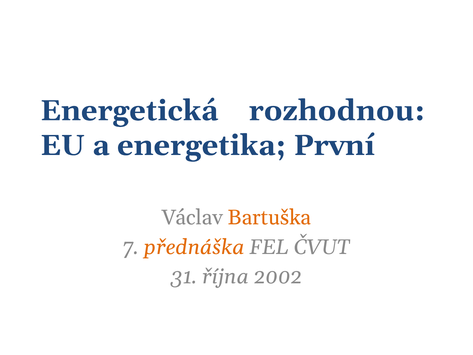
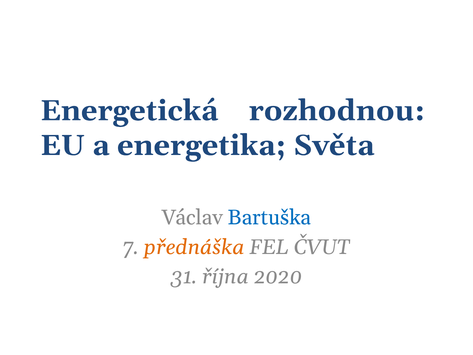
První: První -> Světa (334, 145)
Bartuška colour: orange -> blue (270, 217)
2002: 2002 -> 2020 (278, 276)
